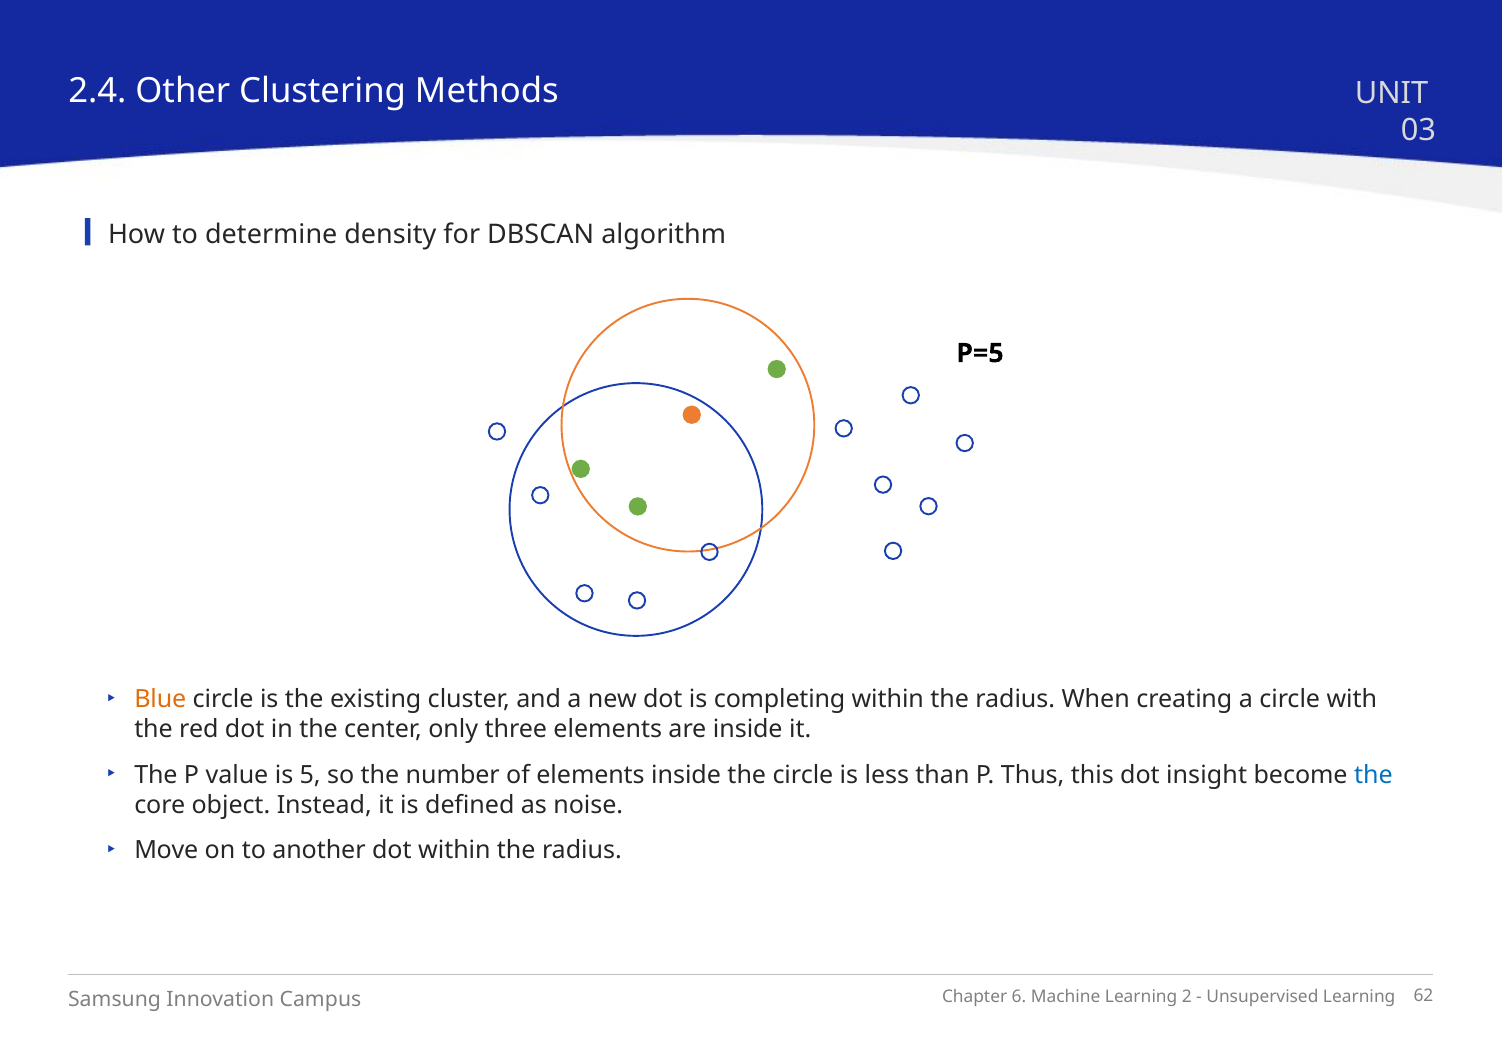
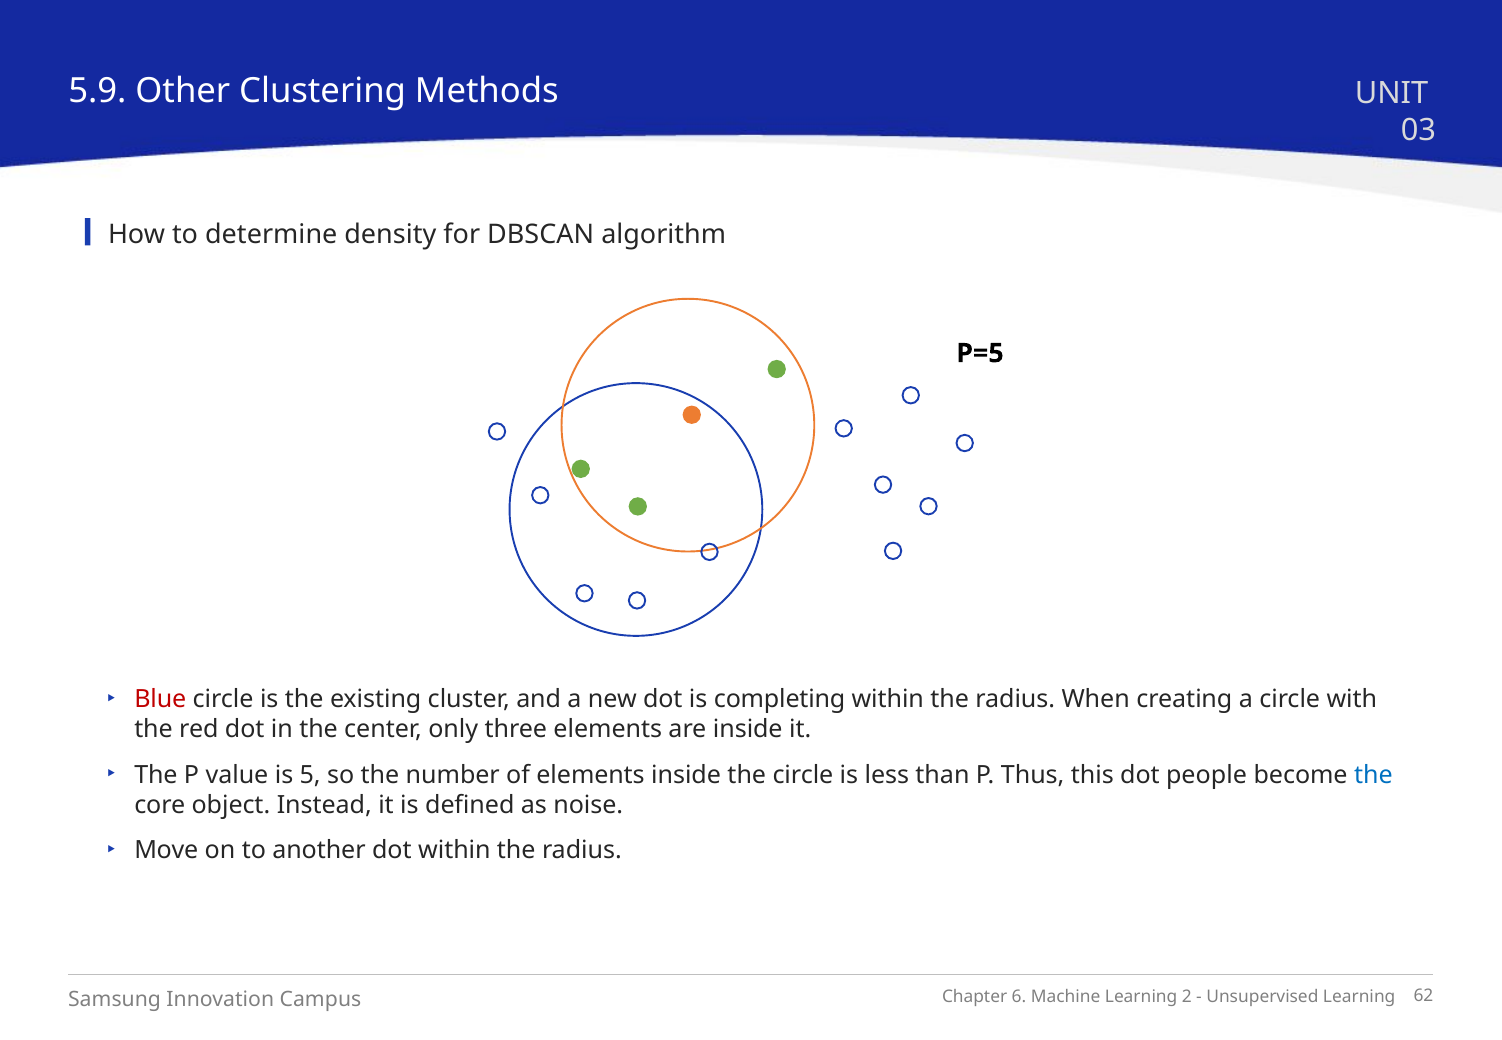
2.4: 2.4 -> 5.9 (97, 91)
Blue colour: orange -> red (160, 700)
insight: insight -> people (1207, 775)
